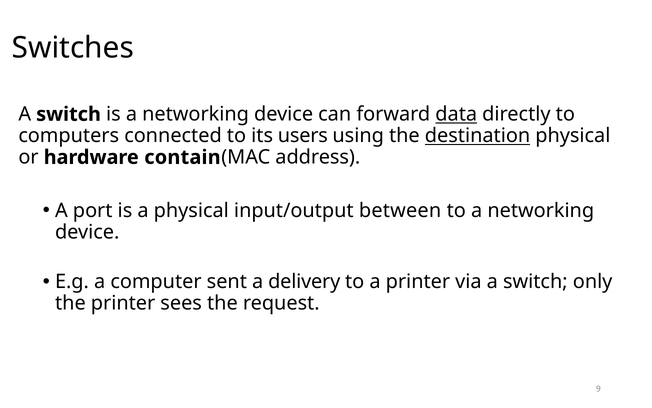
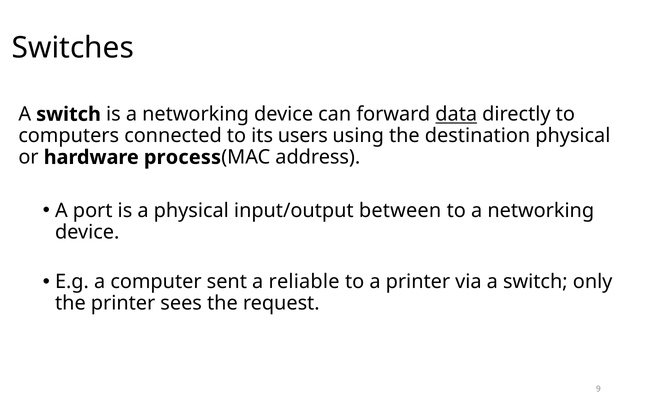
destination underline: present -> none (478, 136)
contain: contain -> process (182, 157)
delivery: delivery -> reliable (304, 282)
